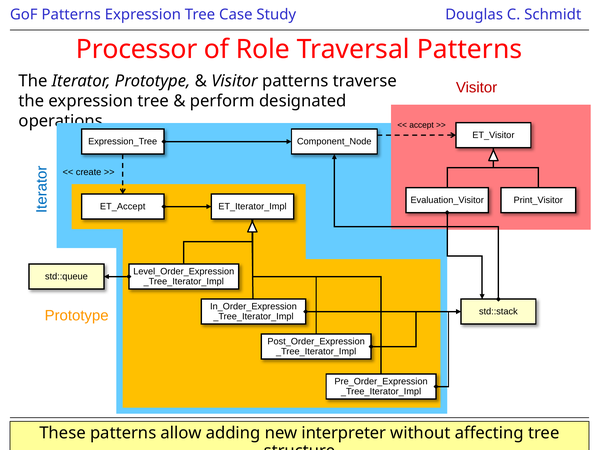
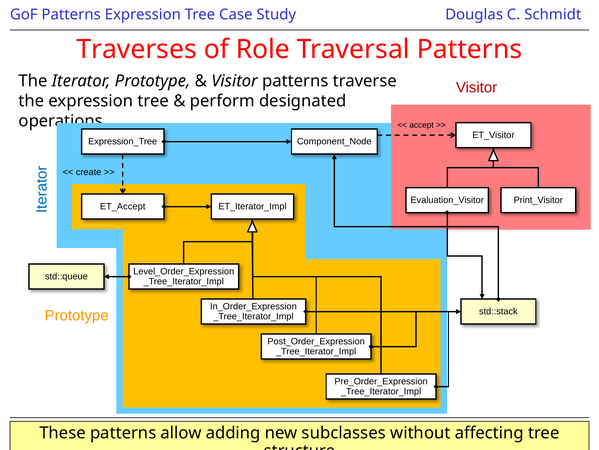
Processor: Processor -> Traverses (137, 49)
interpreter: interpreter -> subclasses (344, 432)
